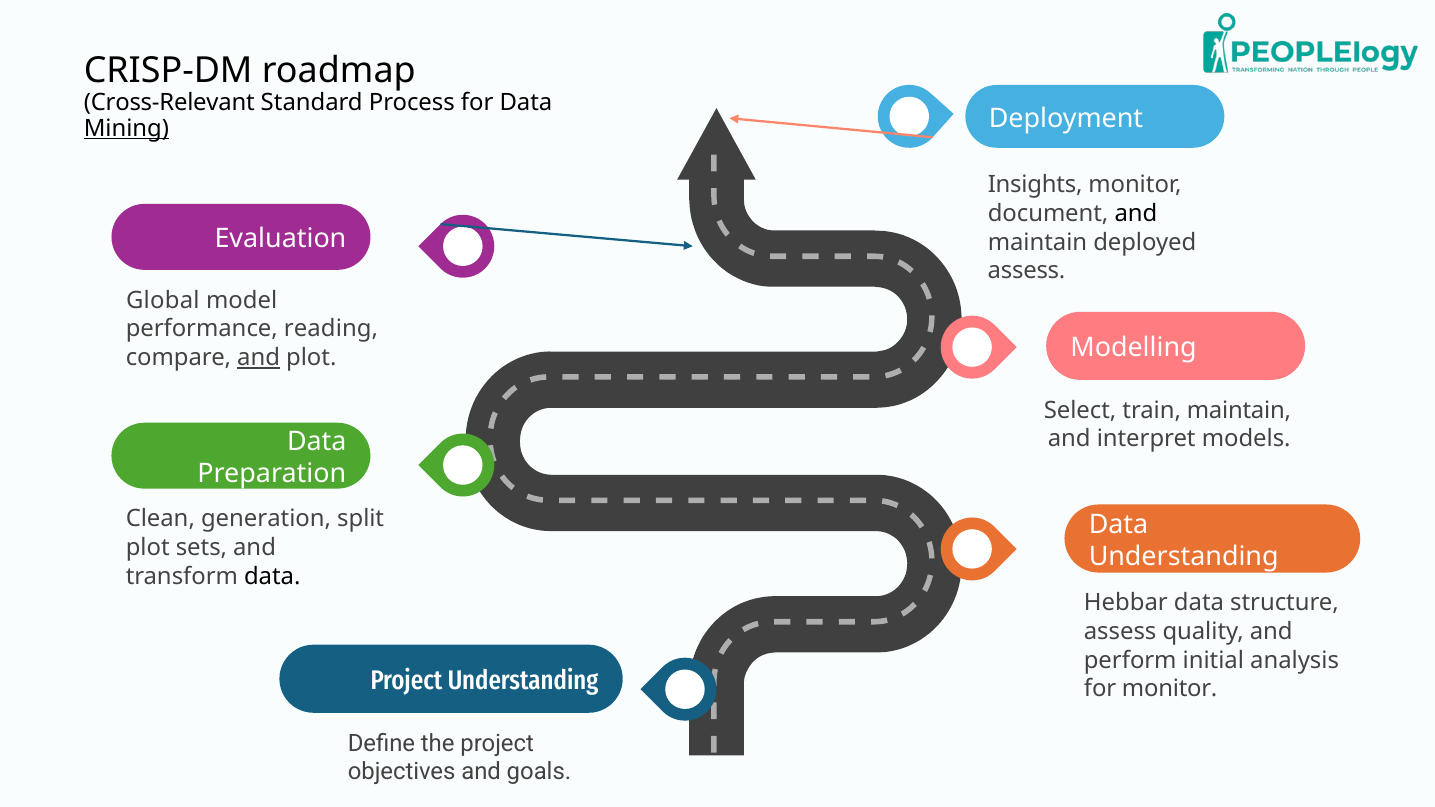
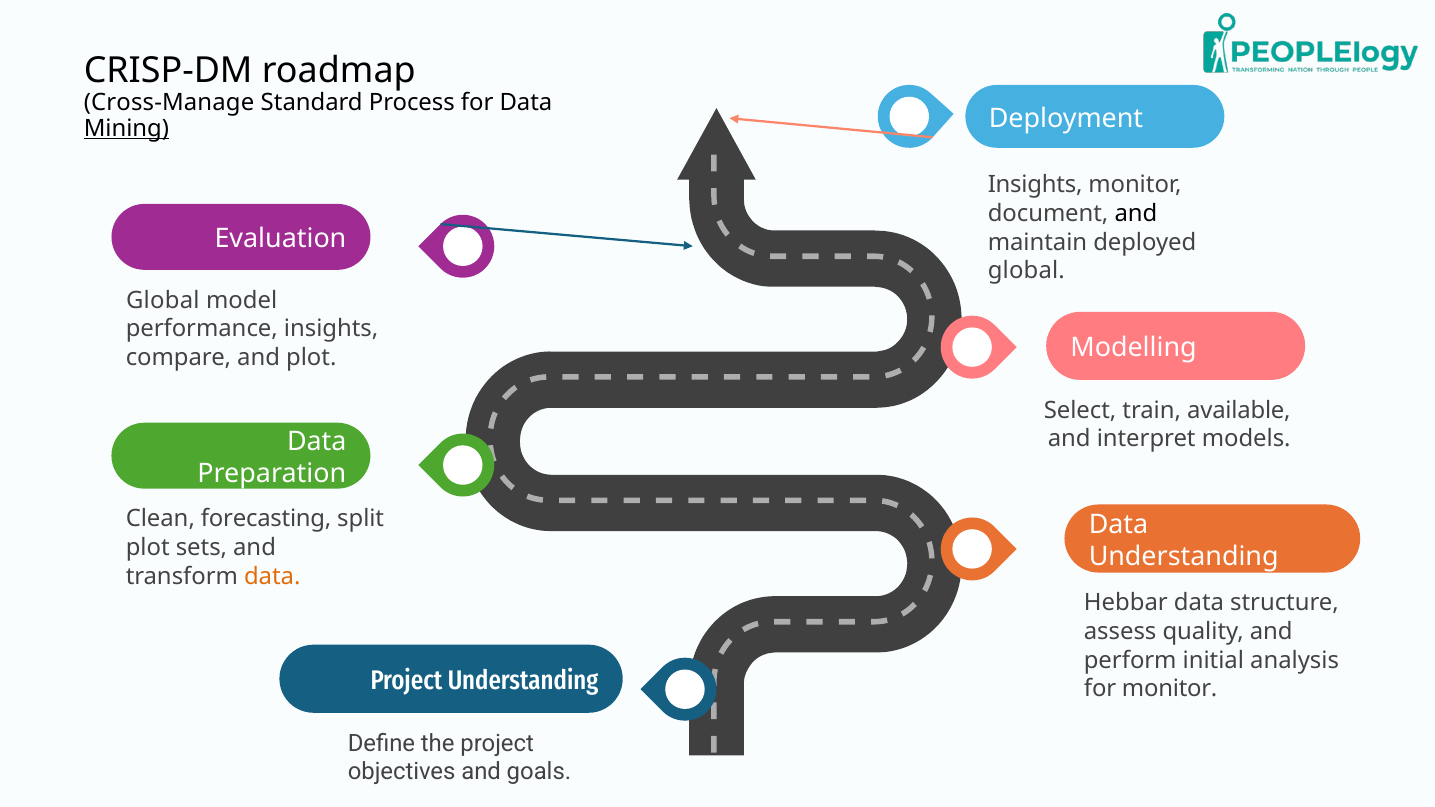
Cross-Relevant: Cross-Relevant -> Cross-Manage (169, 103)
assess: assess -> global (1026, 271)
performance reading: reading -> insights (331, 329)
and underline: present -> none (259, 358)
train maintain: maintain -> available (1239, 410)
generation: generation -> forecasting (266, 519)
data colour: black -> orange (272, 577)
